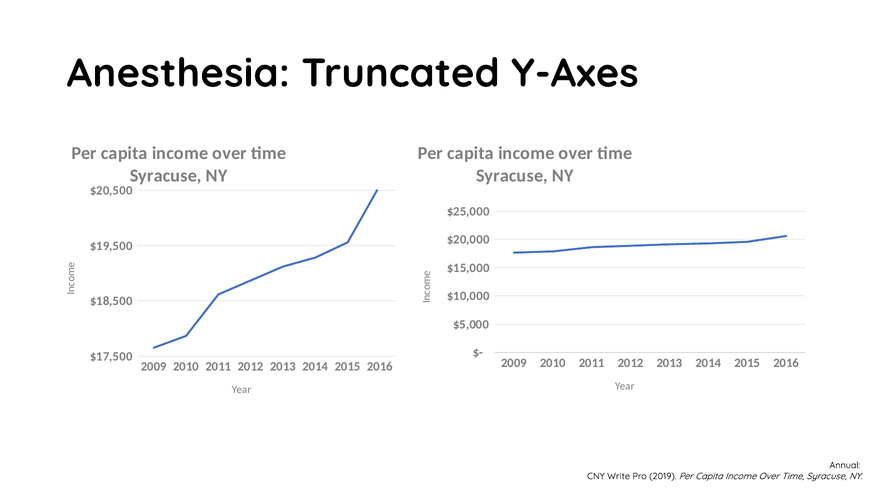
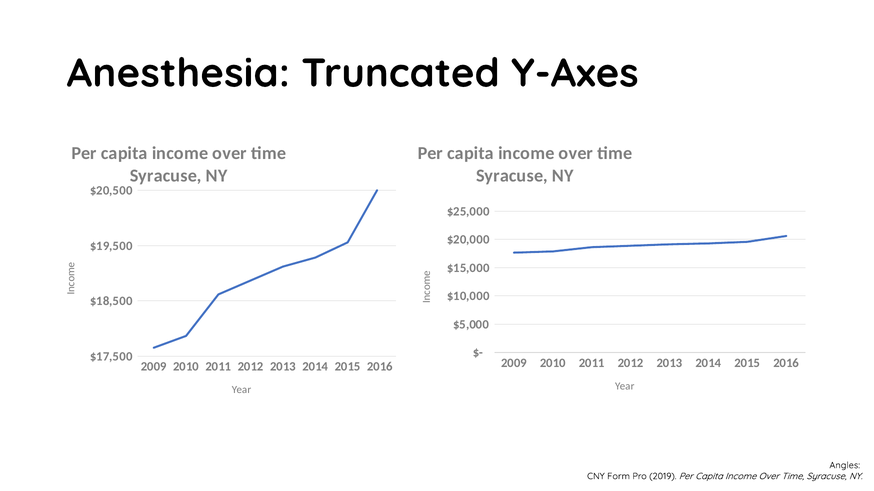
Annual: Annual -> Angles (845, 466)
Write: Write -> Form (619, 477)
